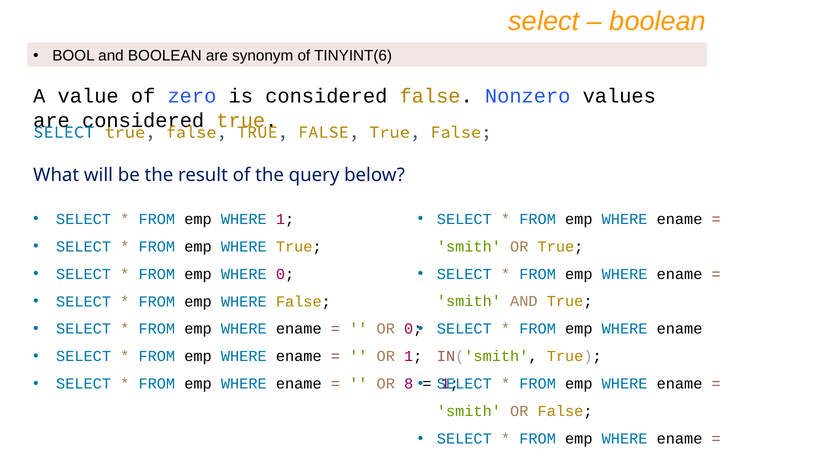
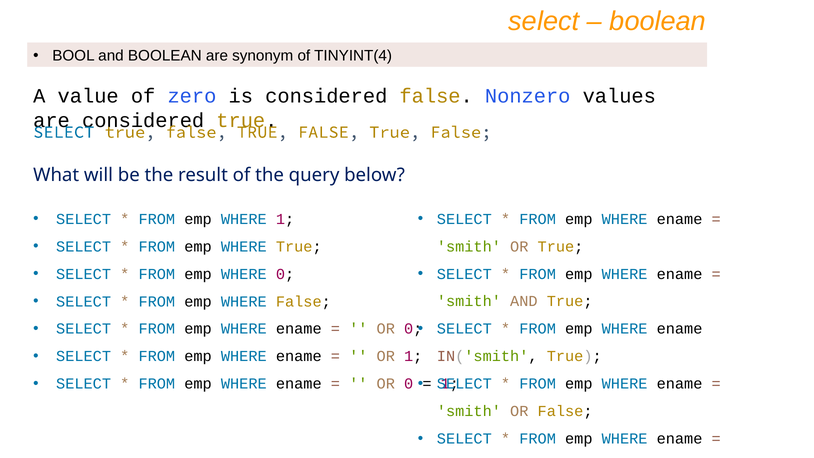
TINYINT(6: TINYINT(6 -> TINYINT(4 (353, 56)
8: 8 -> 0 (409, 384)
